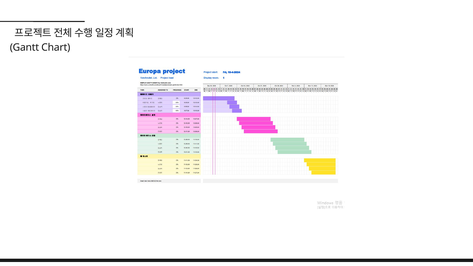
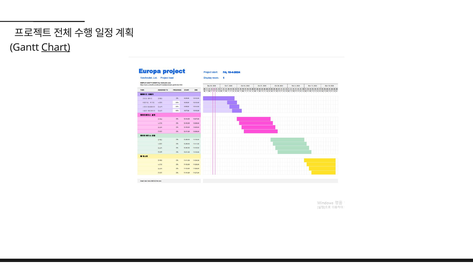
Chart underline: none -> present (56, 47)
